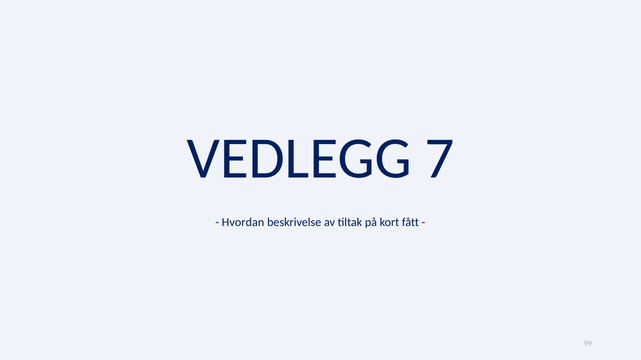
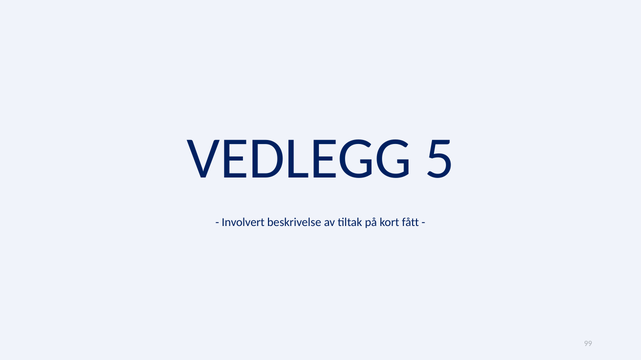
7: 7 -> 5 (440, 159)
Hvordan: Hvordan -> Involvert (243, 223)
